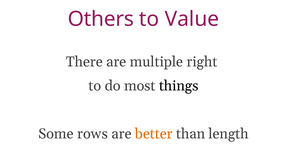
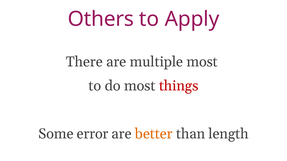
Value: Value -> Apply (192, 19)
multiple right: right -> most (202, 62)
things colour: black -> red (179, 86)
rows: rows -> error (93, 134)
